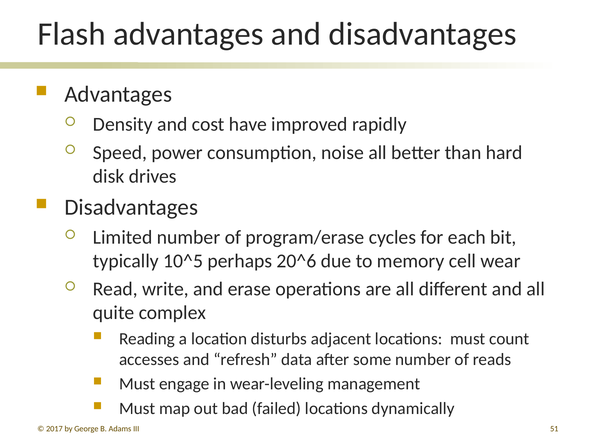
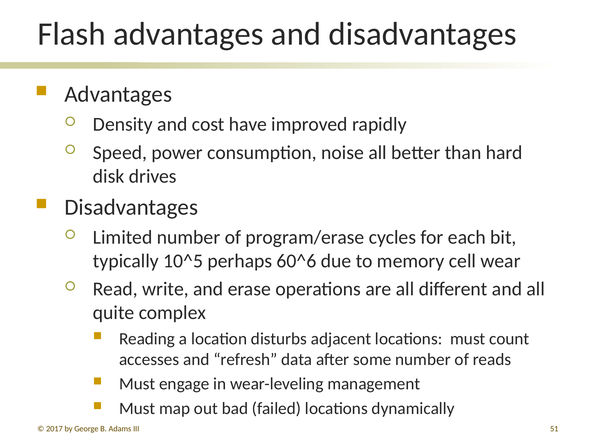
20^6: 20^6 -> 60^6 (296, 261)
